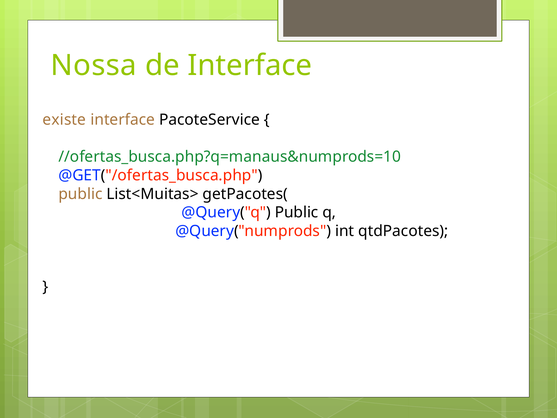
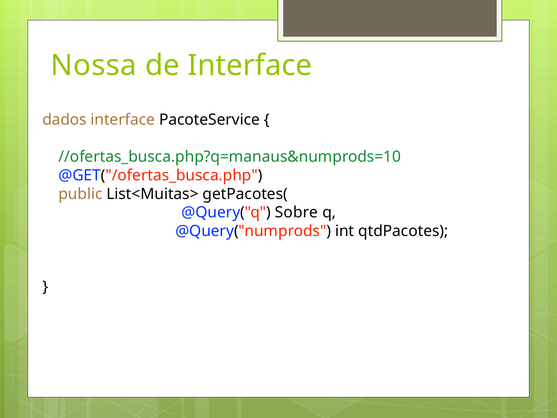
existe: existe -> dados (64, 120)
@Query("q Public: Public -> Sobre (296, 212)
